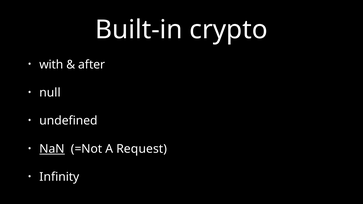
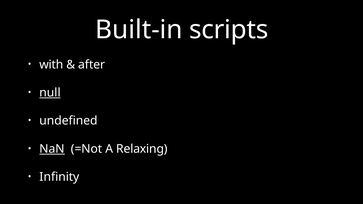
crypto: crypto -> scripts (229, 30)
null underline: none -> present (50, 93)
Request: Request -> Relaxing (142, 149)
